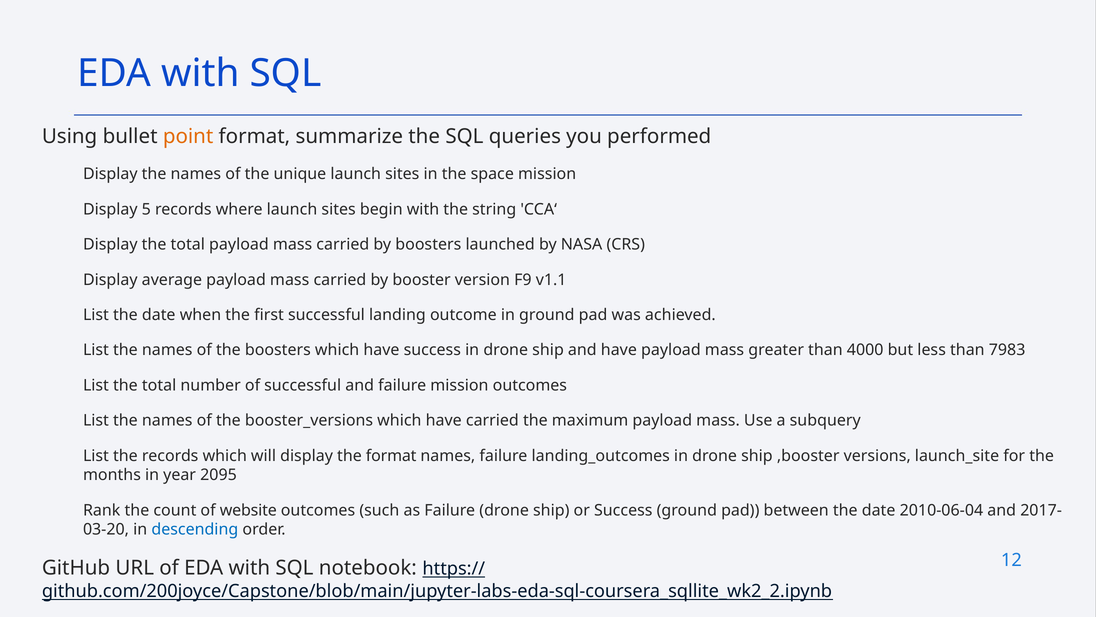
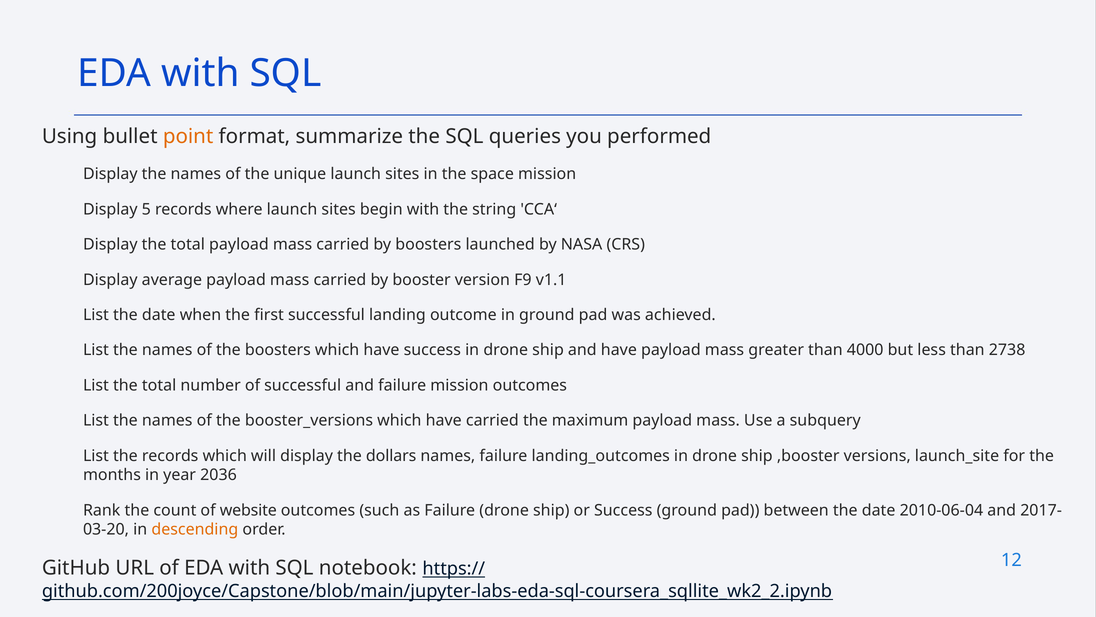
7983: 7983 -> 2738 (1007, 350)
the format: format -> dollars (391, 455)
2095: 2095 -> 2036 (219, 475)
descending colour: blue -> orange (195, 529)
